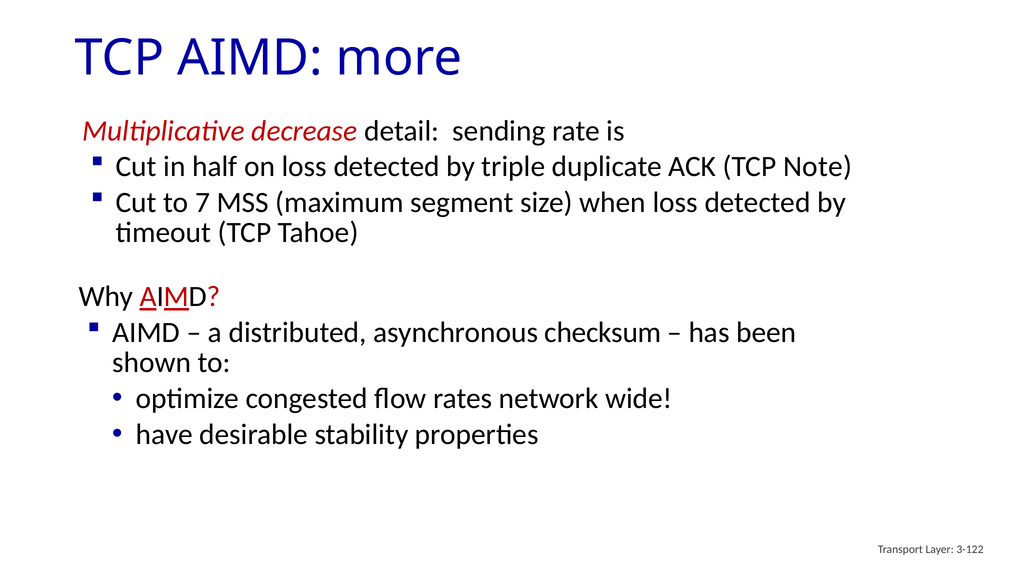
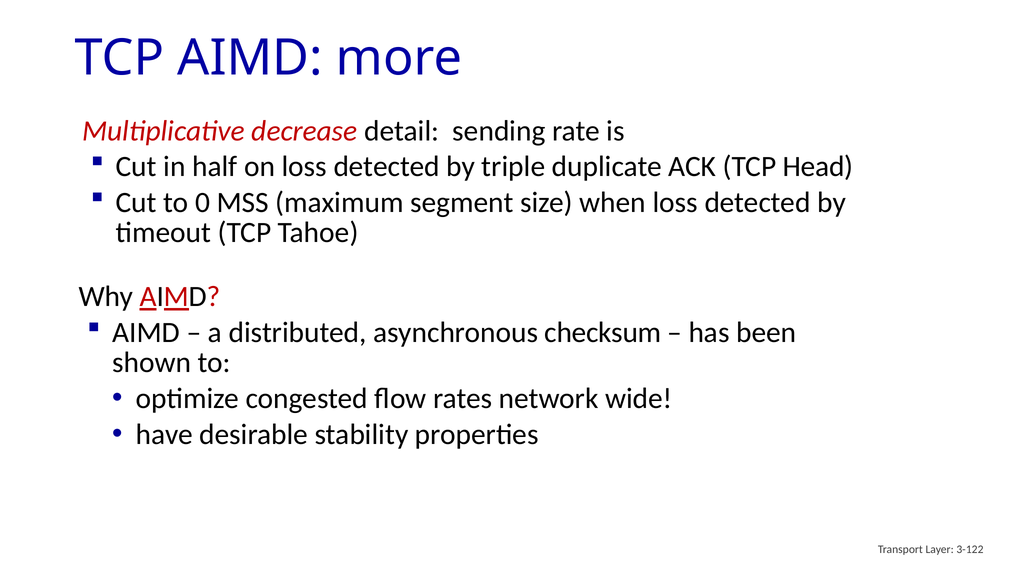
Note: Note -> Head (818, 167)
7: 7 -> 0 (202, 203)
